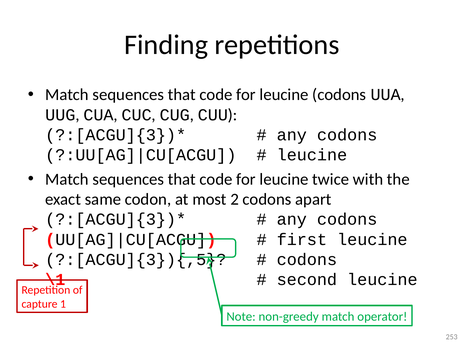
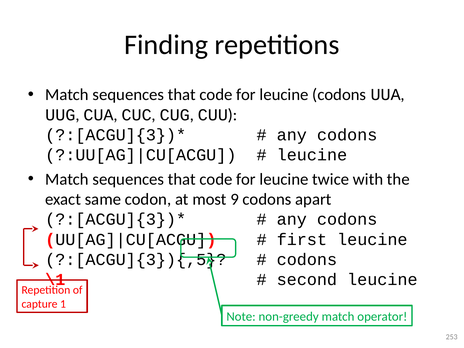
2: 2 -> 9 (235, 199)
